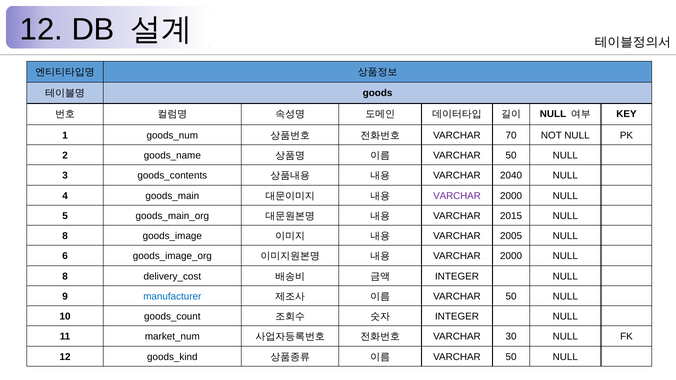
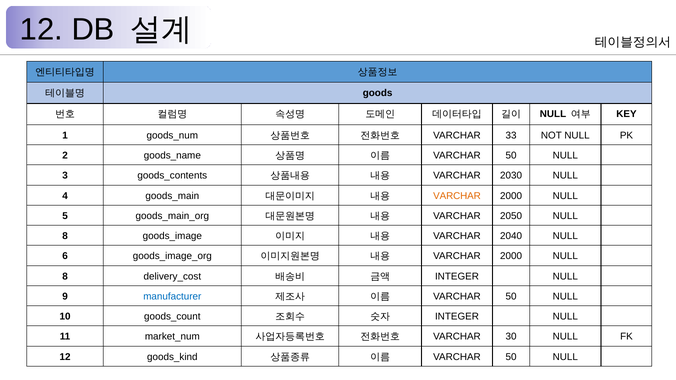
70: 70 -> 33 (511, 136)
2040: 2040 -> 2030 (511, 176)
VARCHAR colour: purple -> orange (457, 196)
2015: 2015 -> 2050 (511, 216)
2005: 2005 -> 2040 (511, 236)
